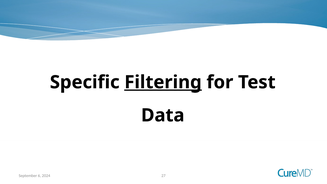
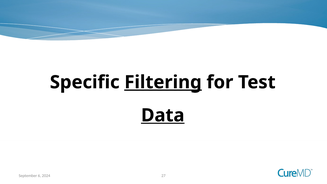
Data underline: none -> present (163, 115)
